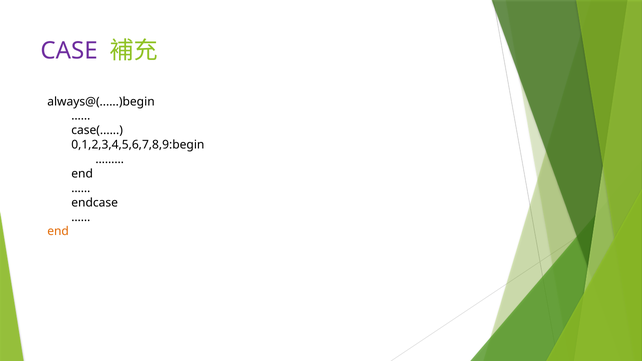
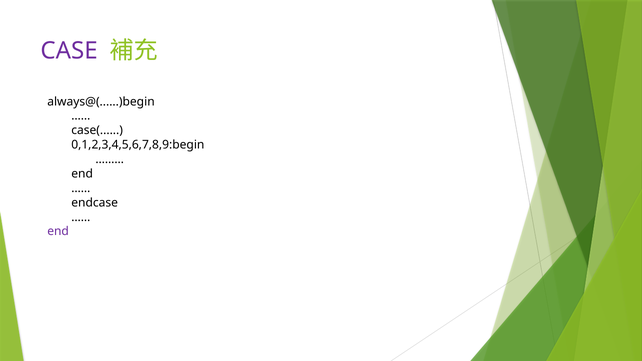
end colour: orange -> purple (58, 232)
